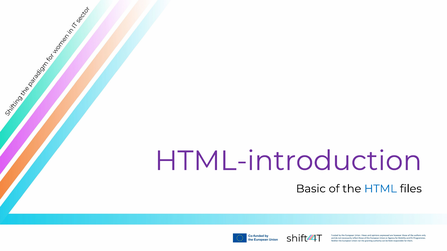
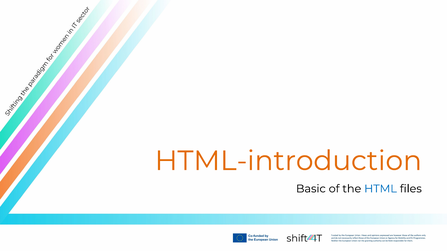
HTML-introduction colour: purple -> orange (288, 161)
